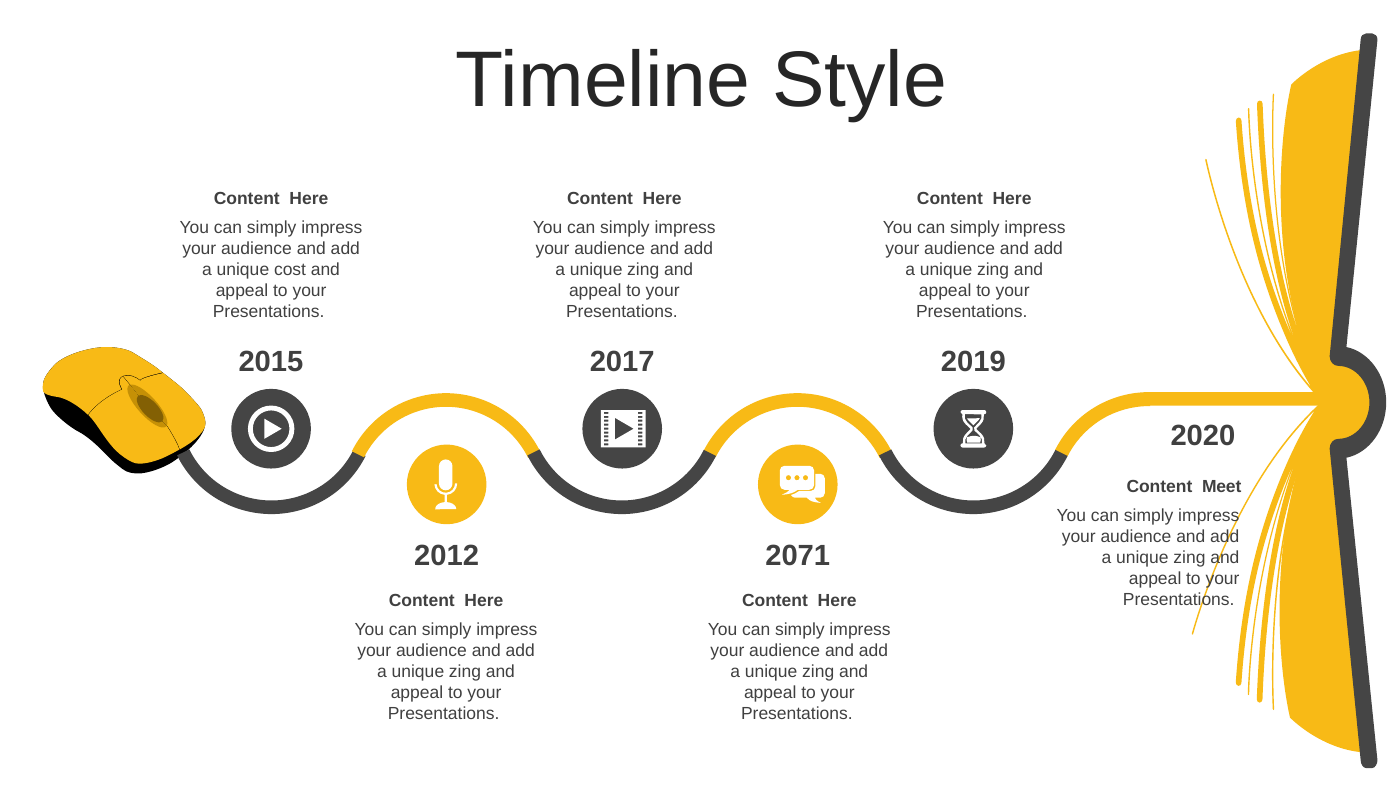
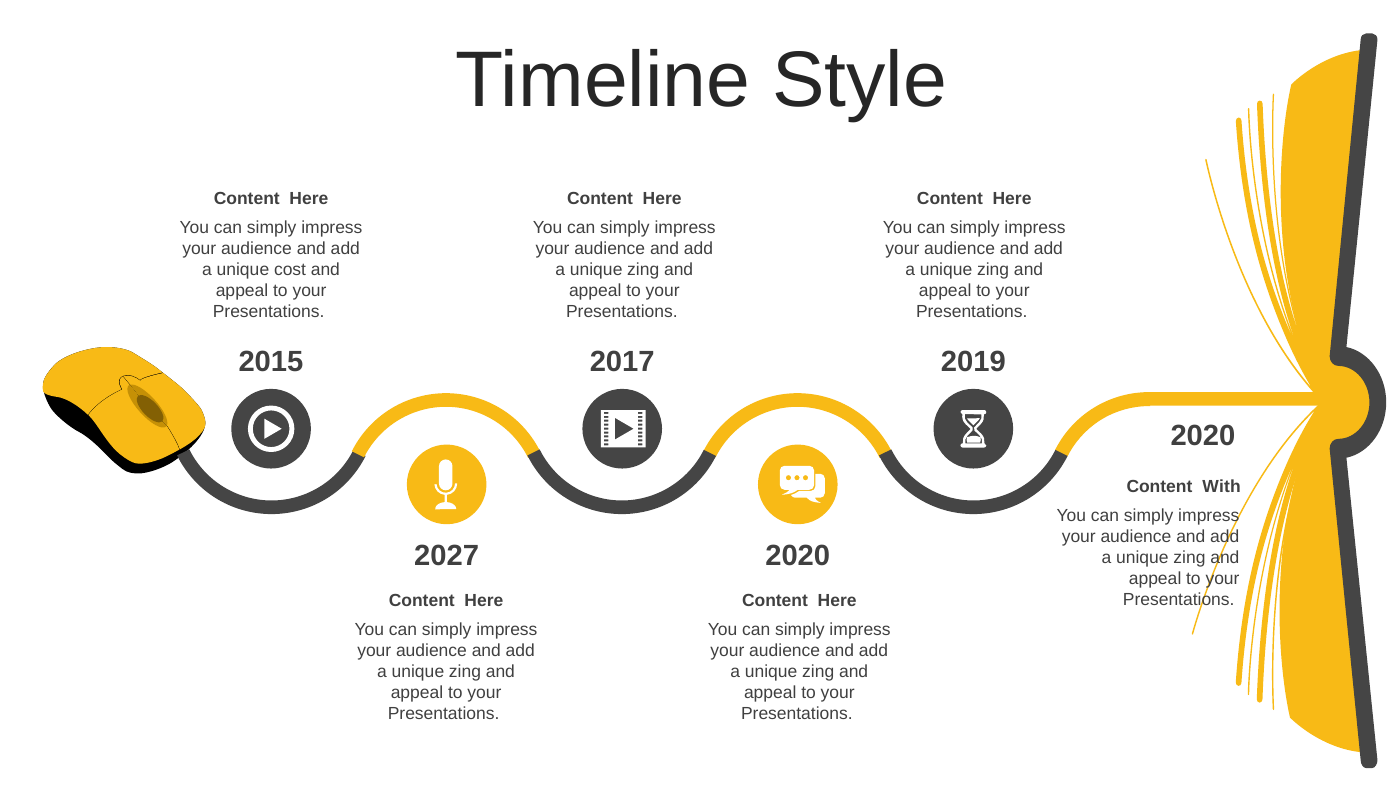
Meet: Meet -> With (1222, 487)
2012: 2012 -> 2027 (447, 555)
2071: 2071 -> 2020 (798, 555)
